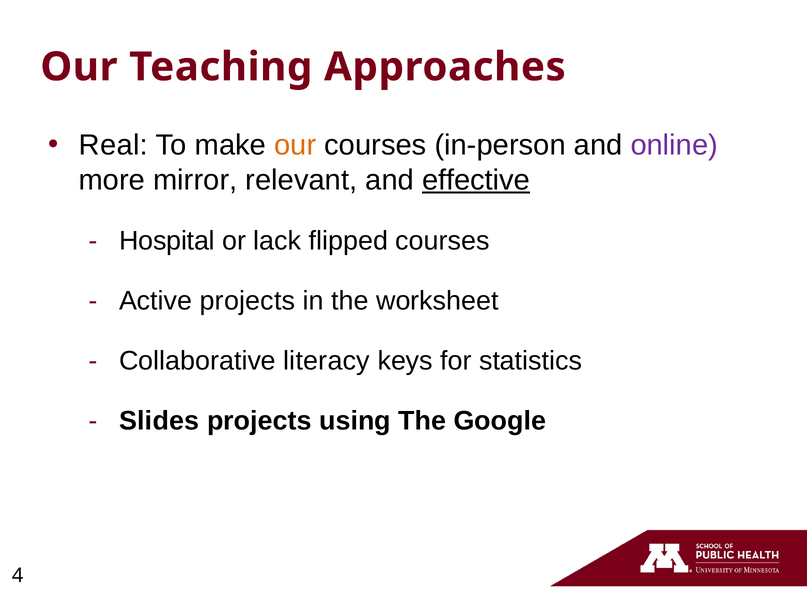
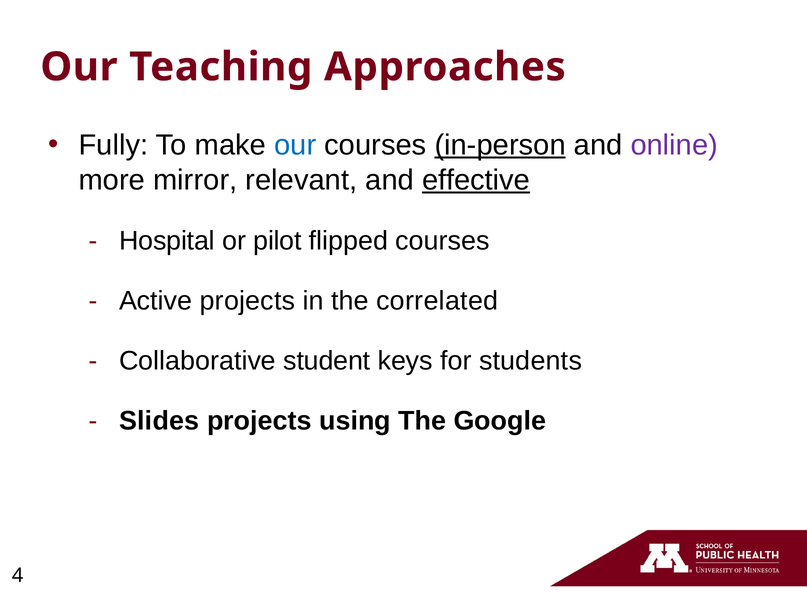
Real: Real -> Fully (113, 145)
our colour: orange -> blue (295, 145)
in-person underline: none -> present (500, 145)
lack: lack -> pilot (278, 241)
worksheet: worksheet -> correlated (437, 301)
literacy: literacy -> student (327, 361)
statistics: statistics -> students (531, 361)
